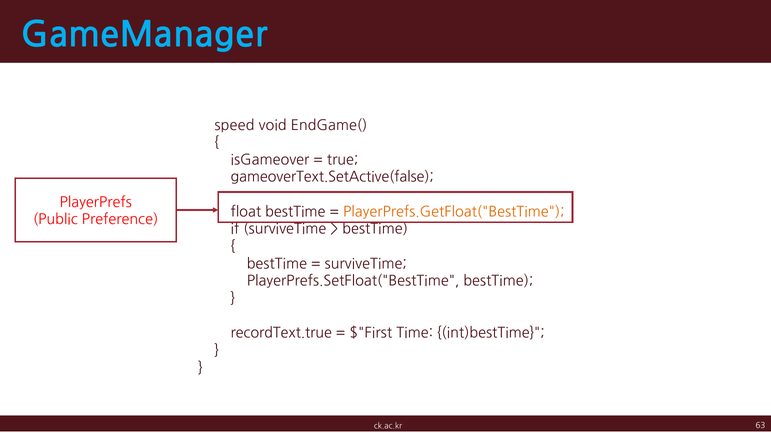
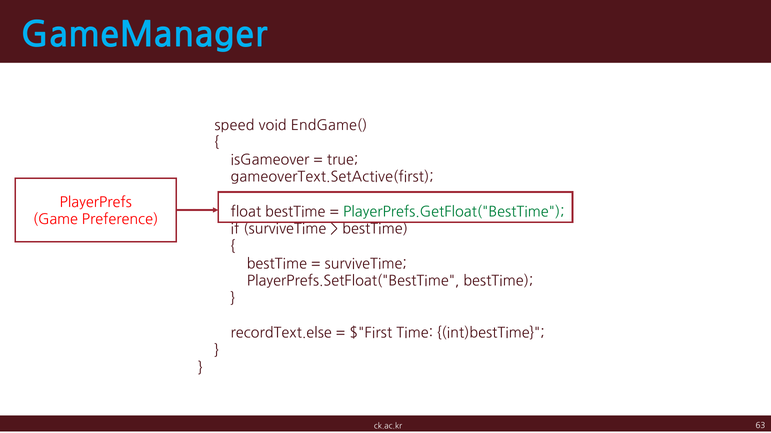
gameoverText.SetActive(false: gameoverText.SetActive(false -> gameoverText.SetActive(first (332, 178)
PlayerPrefs.GetFloat("BestTime colour: orange -> green (454, 212)
Public: Public -> Game (55, 220)
recordText.true: recordText.true -> recordText.else (281, 334)
